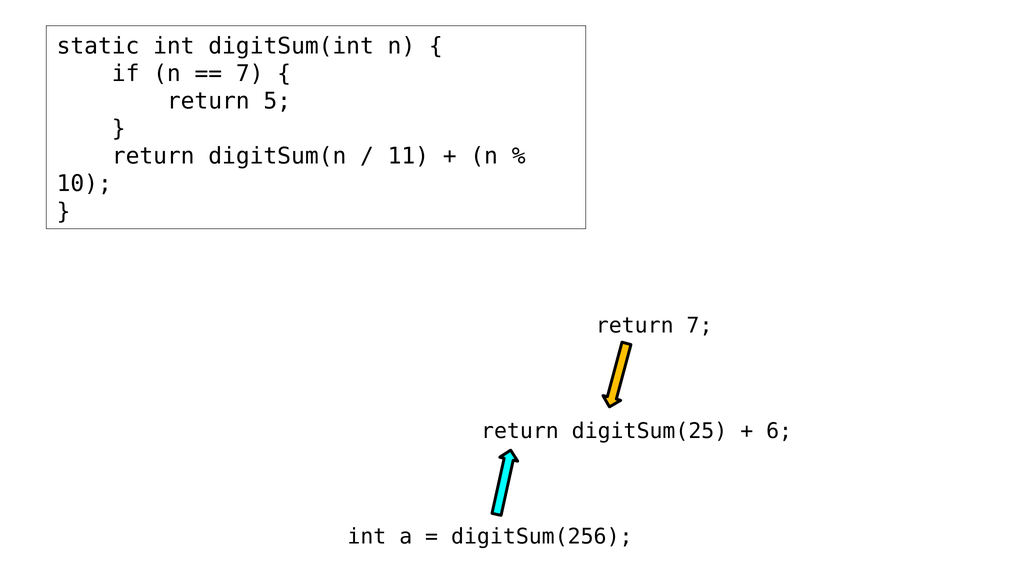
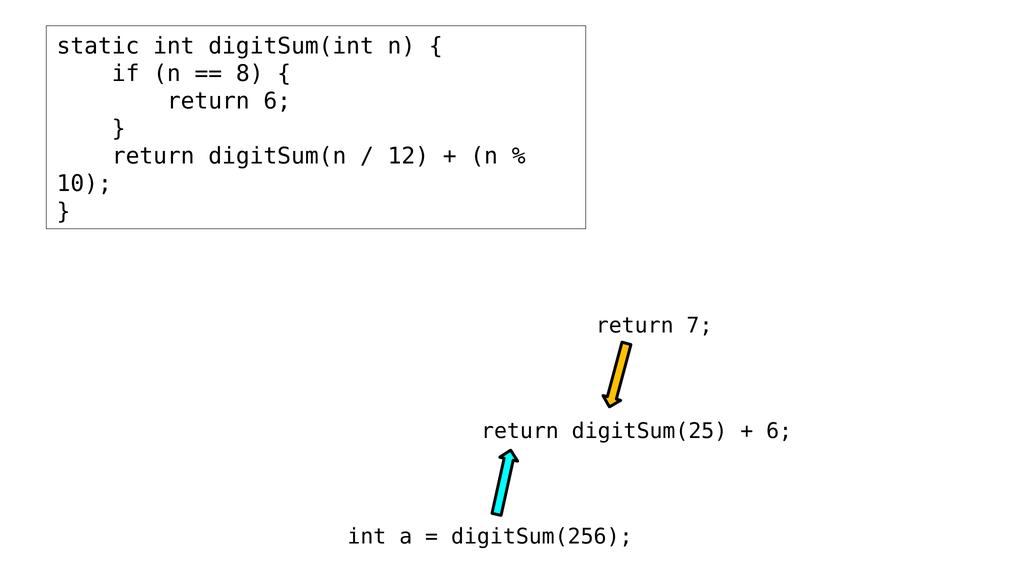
7: 7 -> 8 (250, 74)
return 5: 5 -> 6 (277, 101)
11: 11 -> 12 (408, 156)
